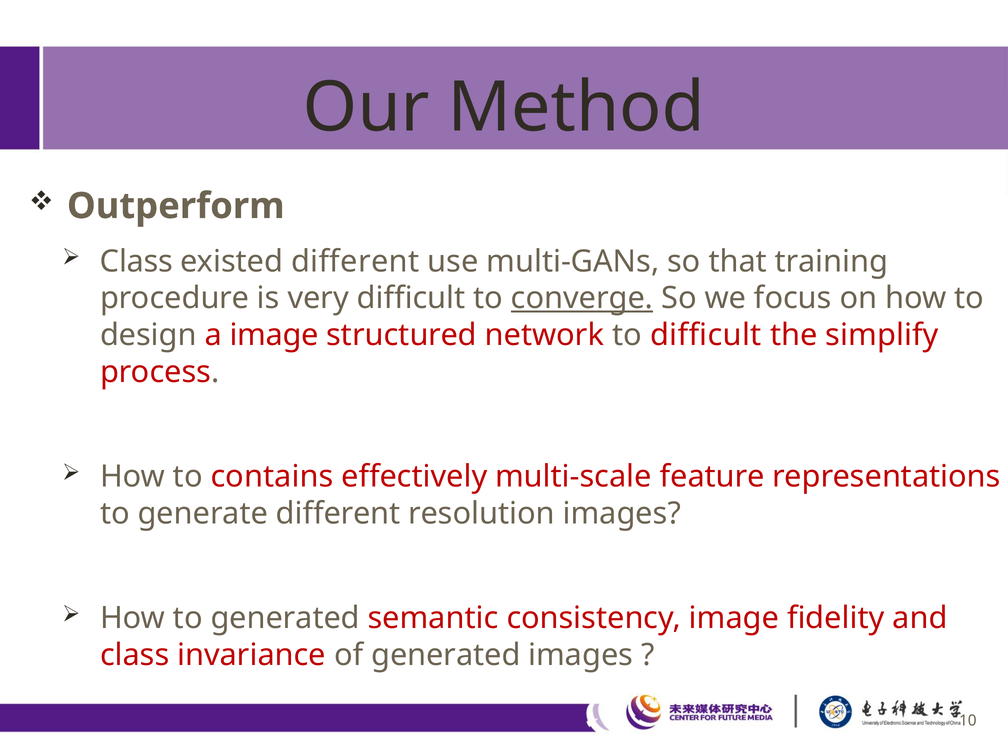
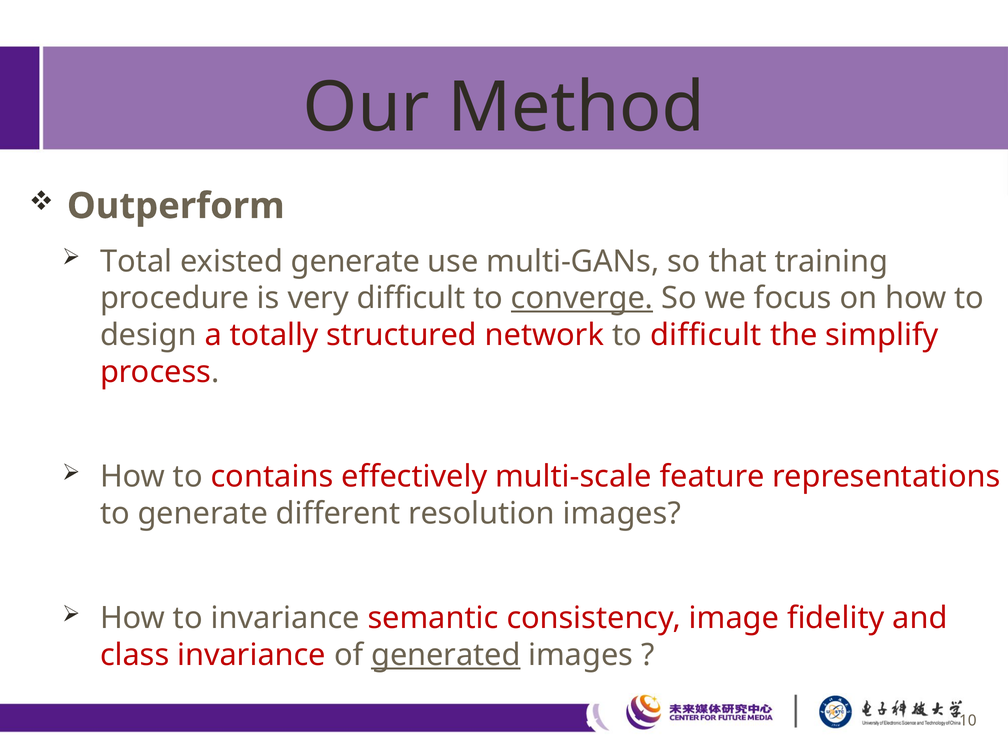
Class: Class -> Total (136, 261)
existed different: different -> generate (355, 261)
a image: image -> totally (274, 335)
to generated: generated -> invariance (285, 618)
generated underline: none -> present (446, 655)
